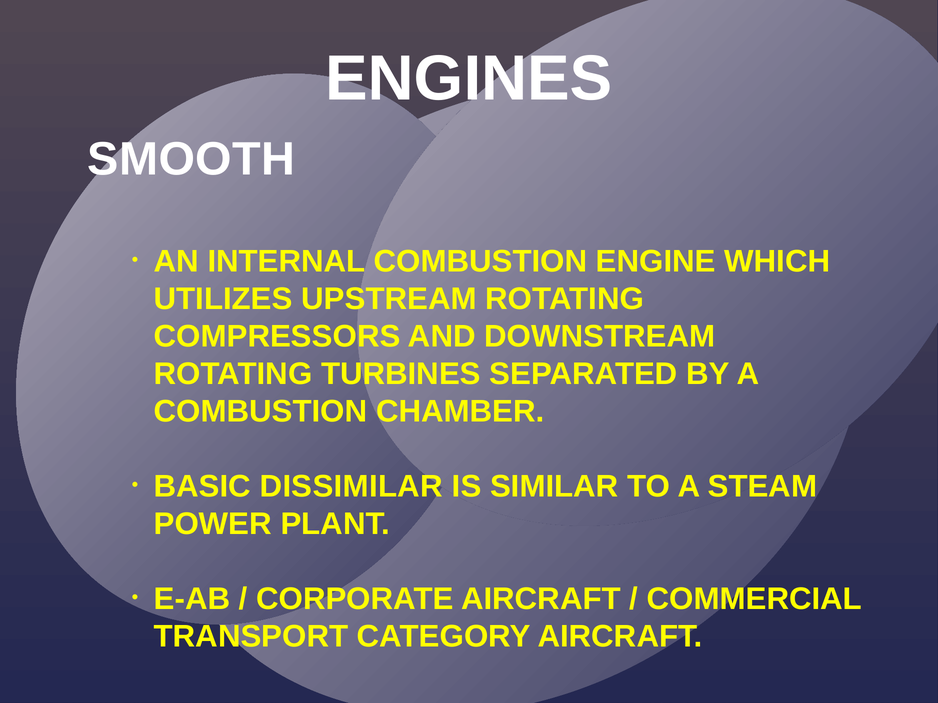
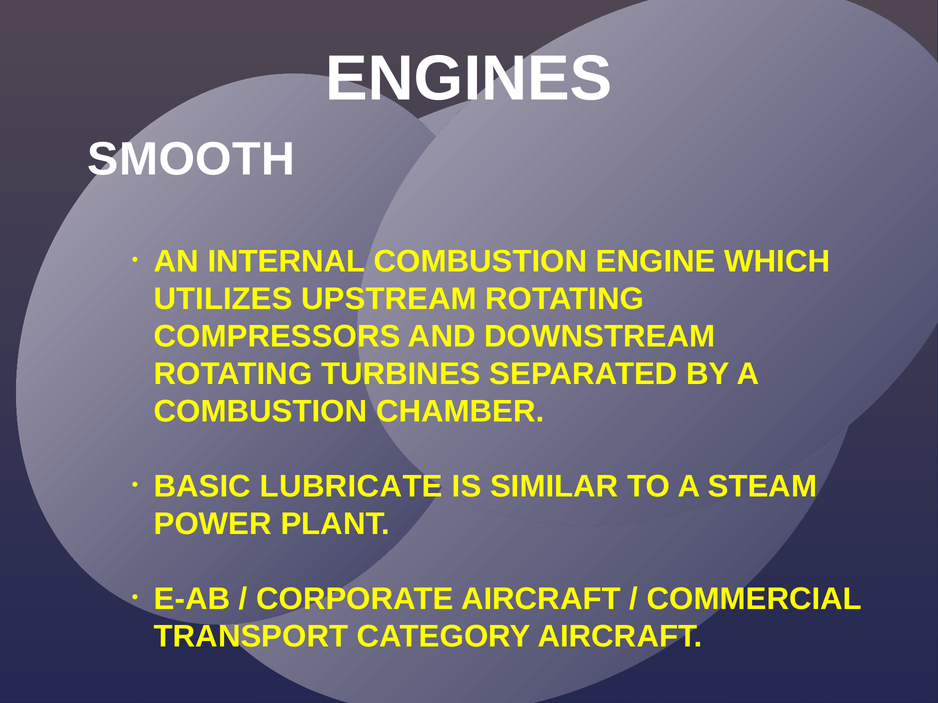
DISSIMILAR: DISSIMILAR -> LUBRICATE (351, 487)
